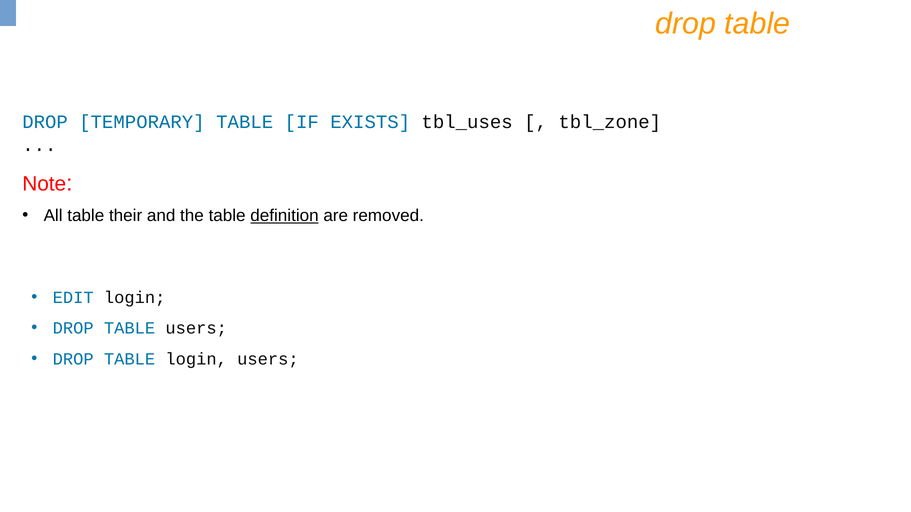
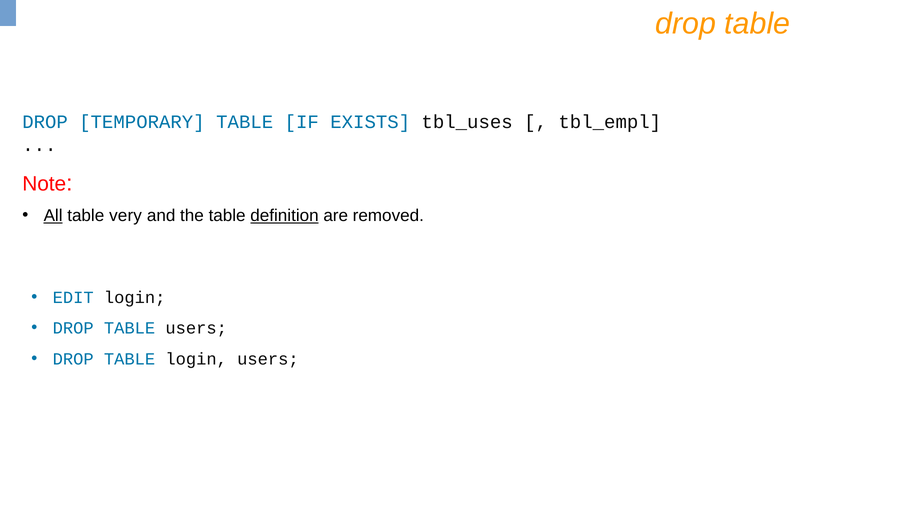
tbl_zone: tbl_zone -> tbl_empl (610, 122)
All underline: none -> present (53, 216)
their: their -> very (126, 216)
